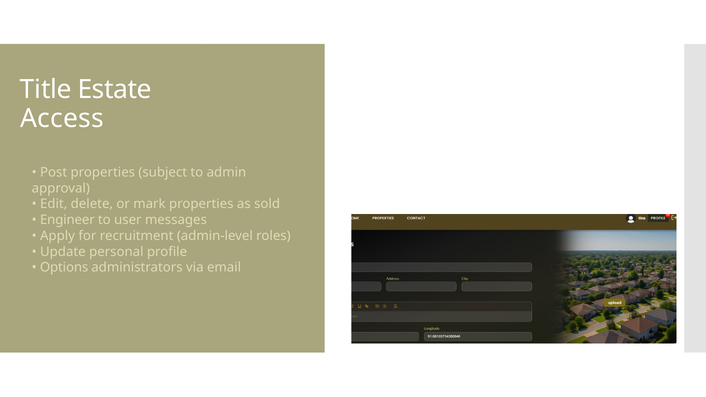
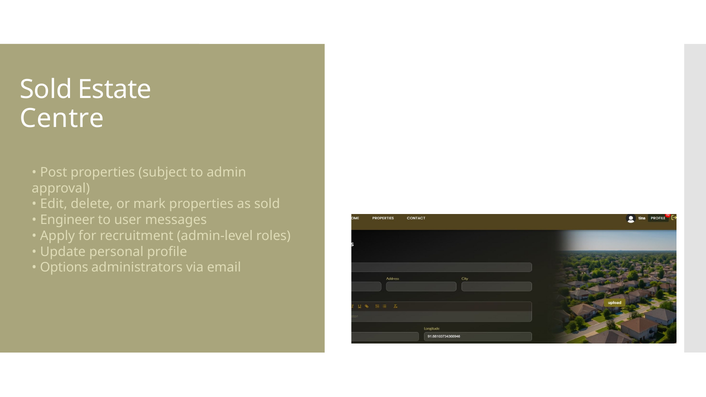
Title: Title -> Sold (46, 90)
Access: Access -> Centre (62, 118)
